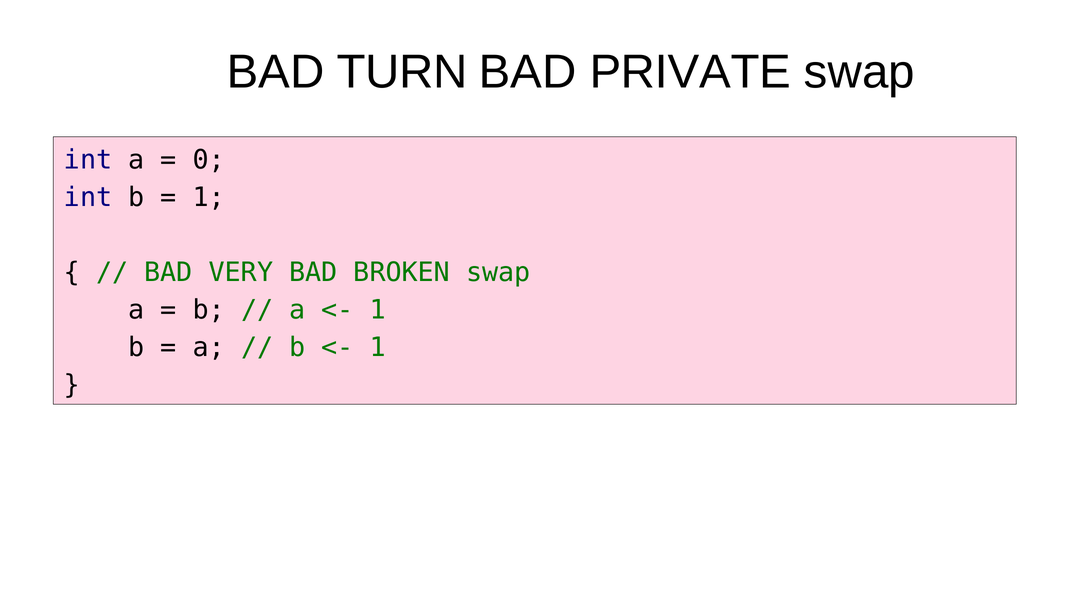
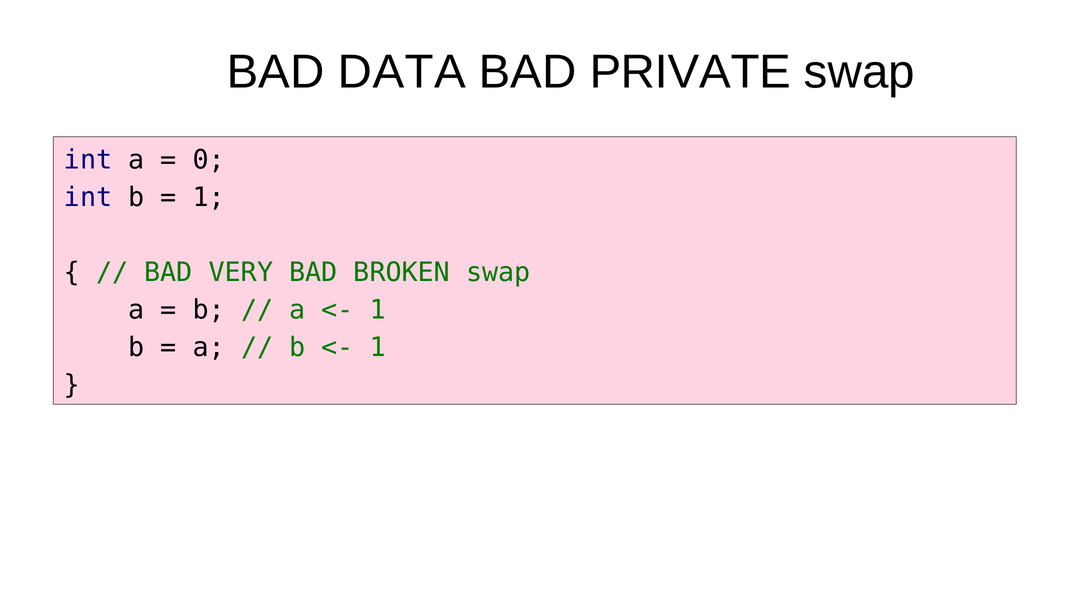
TURN: TURN -> DATA (402, 72)
